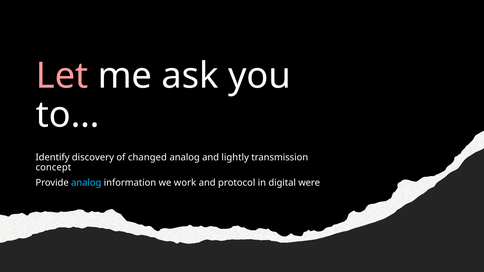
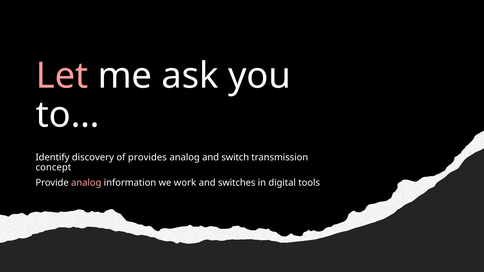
changed: changed -> provides (147, 157)
lightly: lightly -> switch (235, 157)
analog colour: light blue -> pink (86, 183)
protocol: protocol -> switches (237, 183)
were: were -> tools (309, 183)
